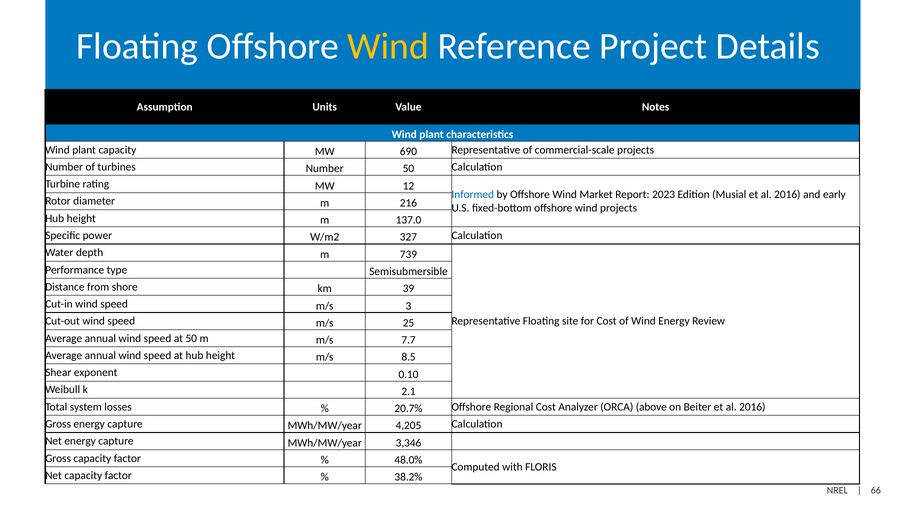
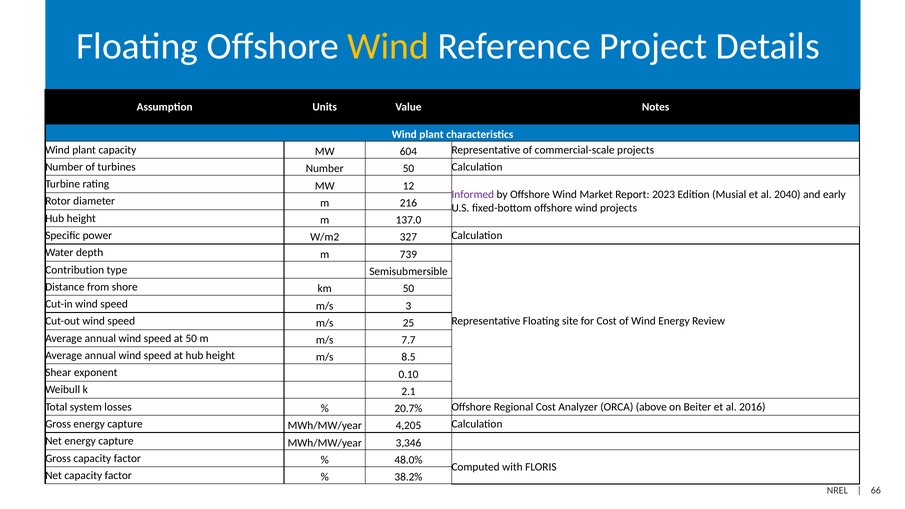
690: 690 -> 604 (408, 152)
Informed colour: blue -> purple (473, 194)
Musial et al 2016: 2016 -> 2040 (787, 194)
Performance: Performance -> Contribution (75, 270)
km 39: 39 -> 50 (408, 289)
